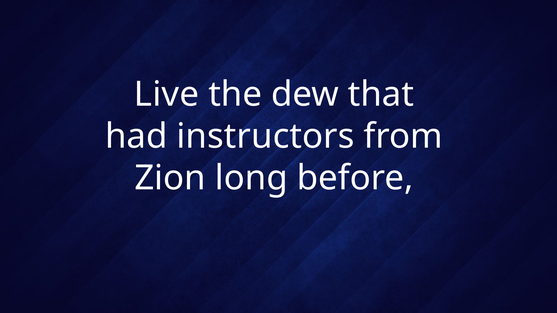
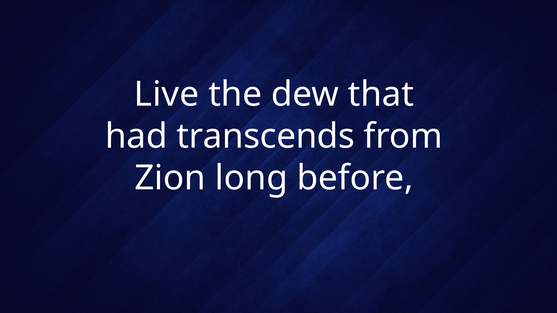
instructors: instructors -> transcends (266, 136)
